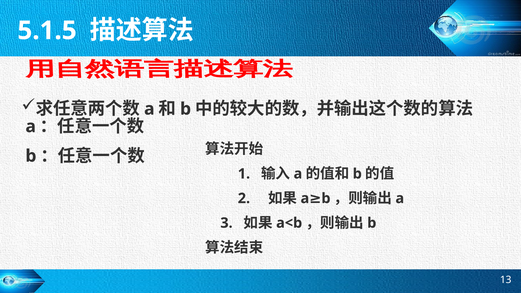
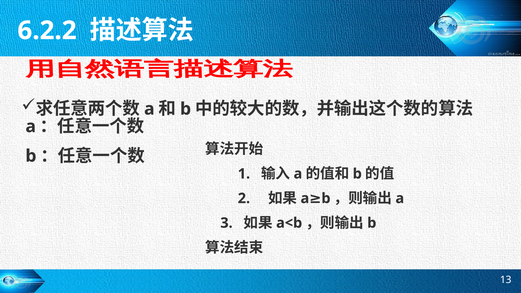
5.1.5: 5.1.5 -> 6.2.2 (47, 31)
